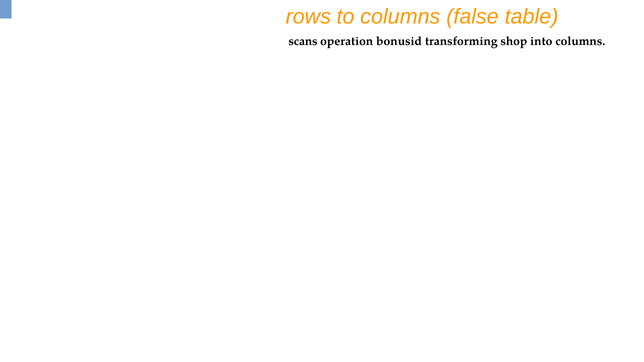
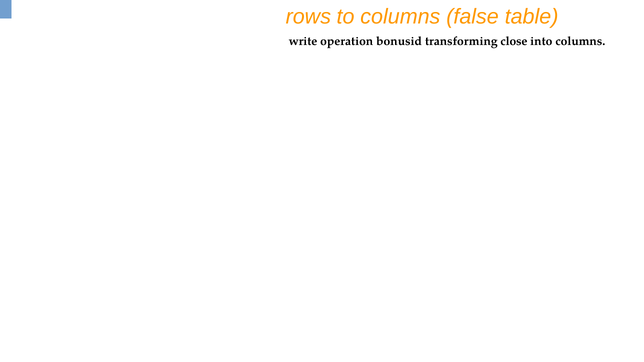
scans: scans -> write (303, 41)
shop: shop -> close (514, 41)
